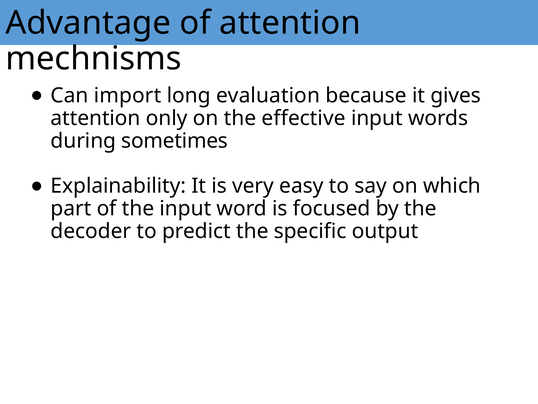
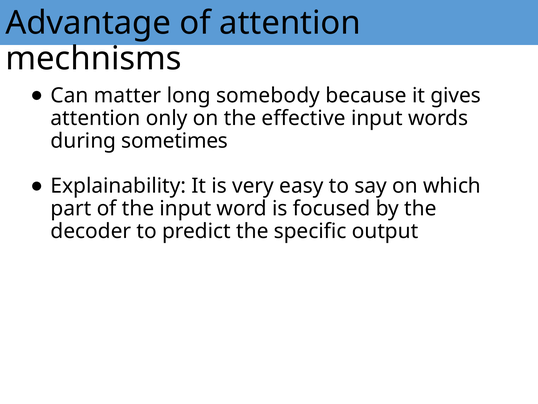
import: import -> matter (128, 95)
evaluation: evaluation -> somebody (268, 95)
